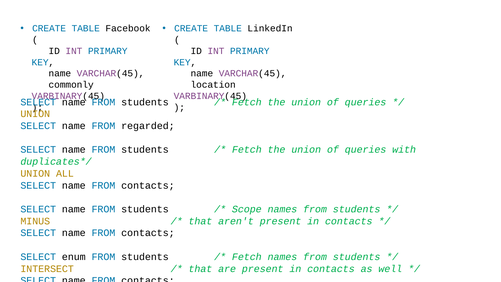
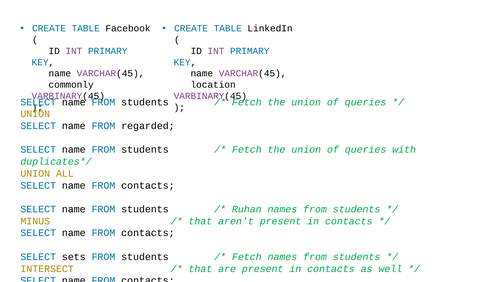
Scope: Scope -> Ruhan (247, 209)
enum: enum -> sets (74, 257)
